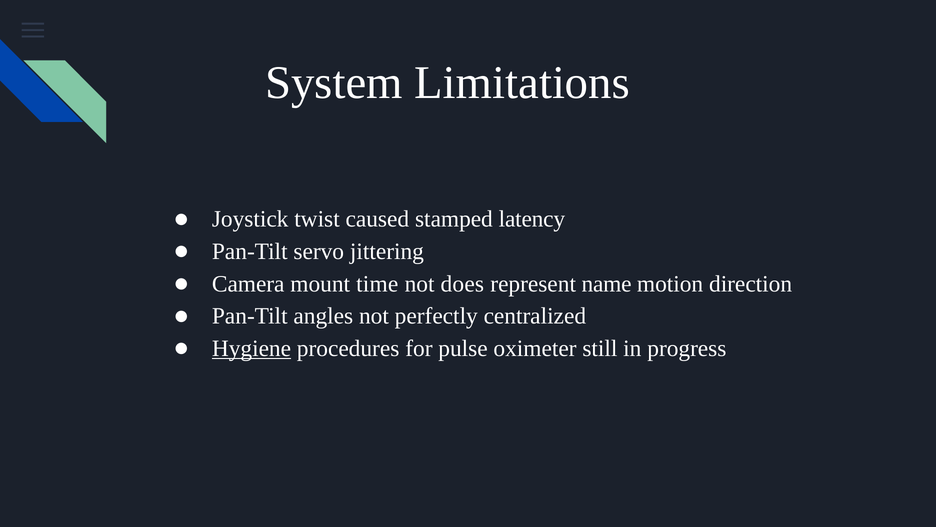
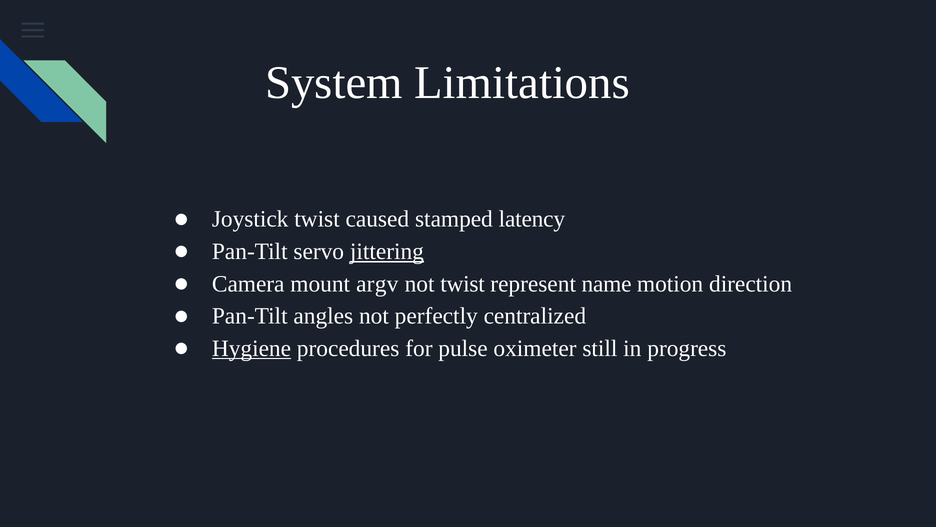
jittering underline: none -> present (387, 251)
time: time -> argv (377, 284)
not does: does -> twist (463, 284)
